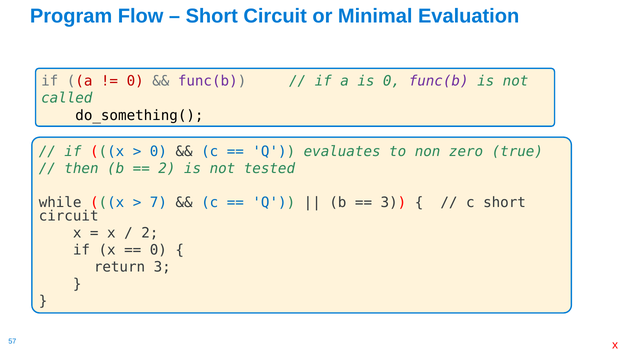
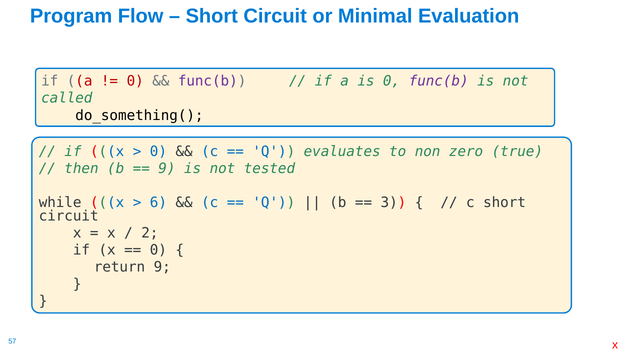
2: 2 -> 9 (167, 168)
7: 7 -> 6 (158, 202)
return 3: 3 -> 9 (162, 267)
